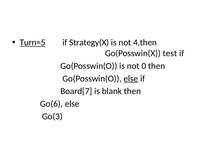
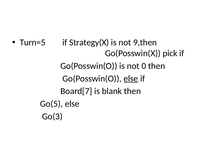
Turn=5 underline: present -> none (33, 43)
4,then: 4,then -> 9,then (145, 43)
test: test -> pick (170, 53)
Go(6: Go(6 -> Go(5 (51, 104)
